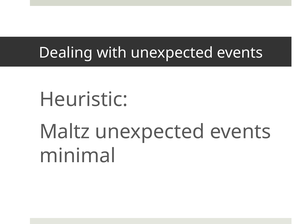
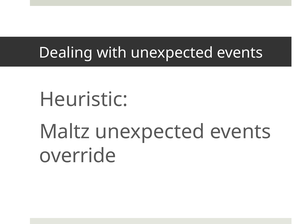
minimal: minimal -> override (78, 156)
